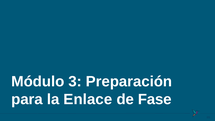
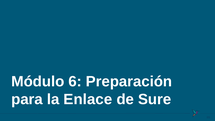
3: 3 -> 6 (75, 81)
Fase: Fase -> Sure (155, 99)
